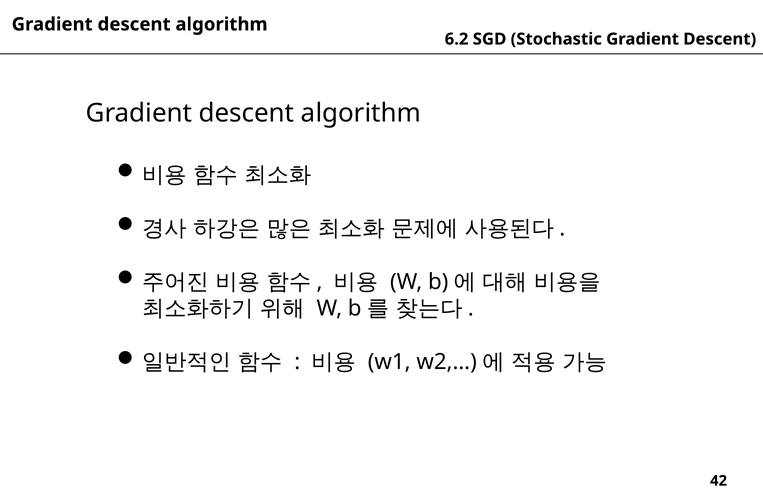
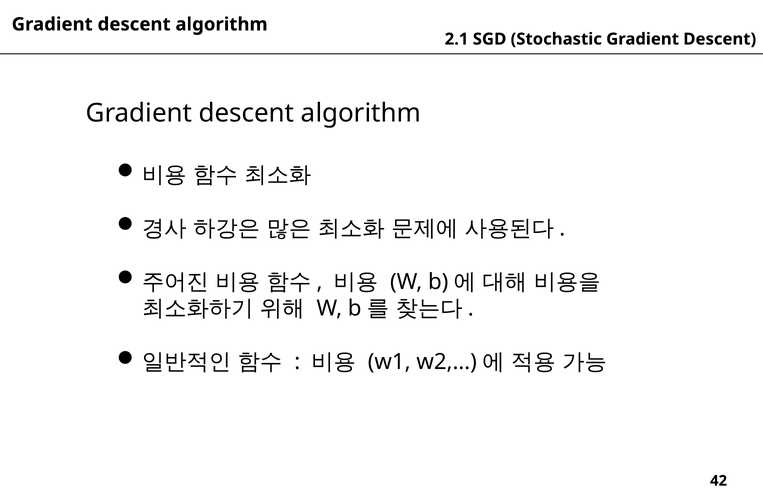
6.2: 6.2 -> 2.1 (457, 39)
